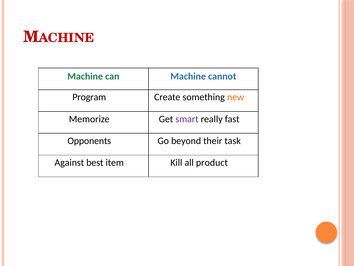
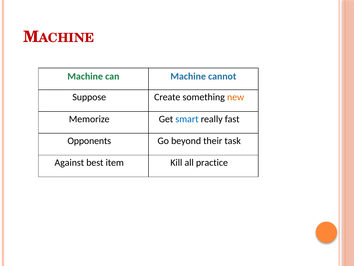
Program: Program -> Suppose (89, 97)
smart colour: purple -> blue (187, 119)
product: product -> practice (212, 162)
